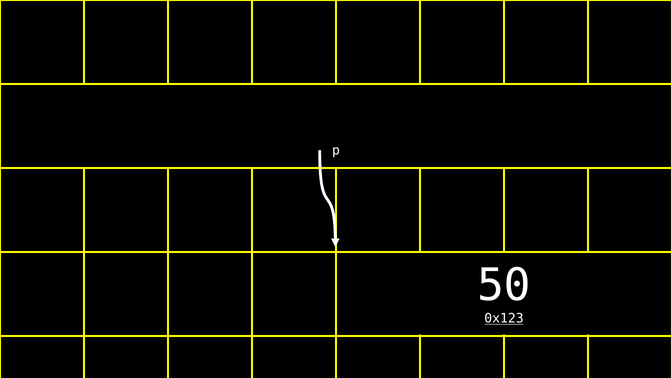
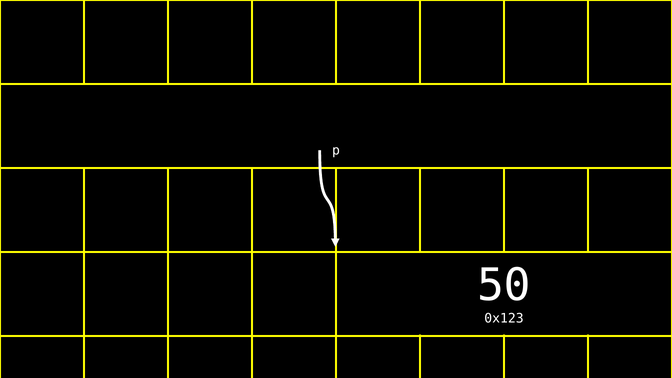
0x123 underline: present -> none (504, 319)
